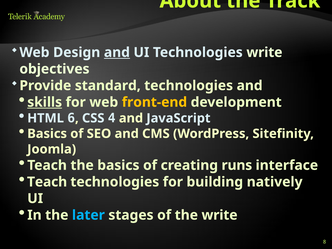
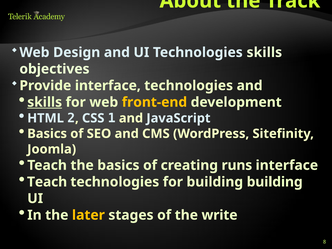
and underline: present -> none (117, 52)
Technologies write: write -> skills (264, 52)
Provide standard: standard -> interface (108, 86)
6: 6 -> 2 (71, 118)
4: 4 -> 1 (112, 118)
building natively: natively -> building (275, 182)
later colour: light blue -> yellow (88, 215)
